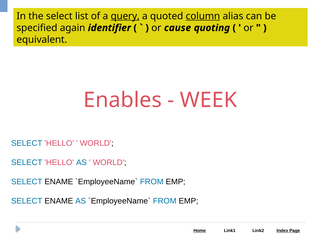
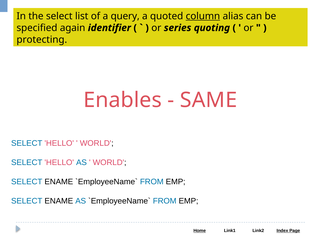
query underline: present -> none (125, 16)
cause: cause -> series (178, 28)
equivalent: equivalent -> protecting (42, 40)
WEEK: WEEK -> SAME (209, 100)
